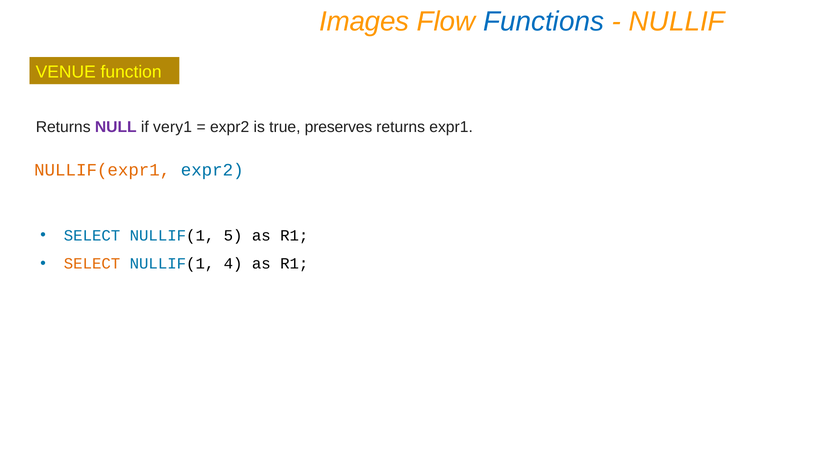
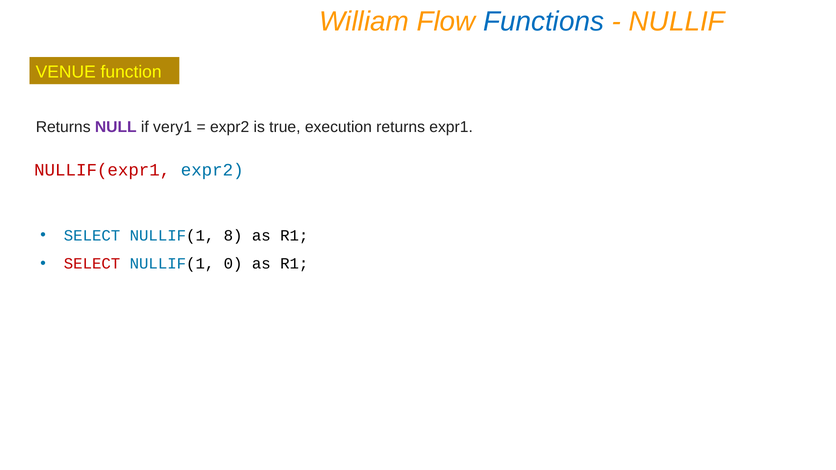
Images: Images -> William (364, 22)
preserves: preserves -> execution (338, 127)
NULLIF(expr1 colour: orange -> red (102, 170)
5: 5 -> 8 (233, 236)
SELECT colour: orange -> red (92, 264)
4: 4 -> 0 (233, 264)
